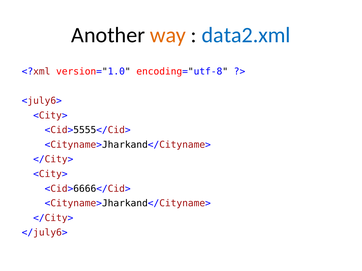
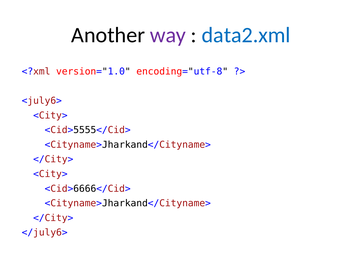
way colour: orange -> purple (168, 35)
